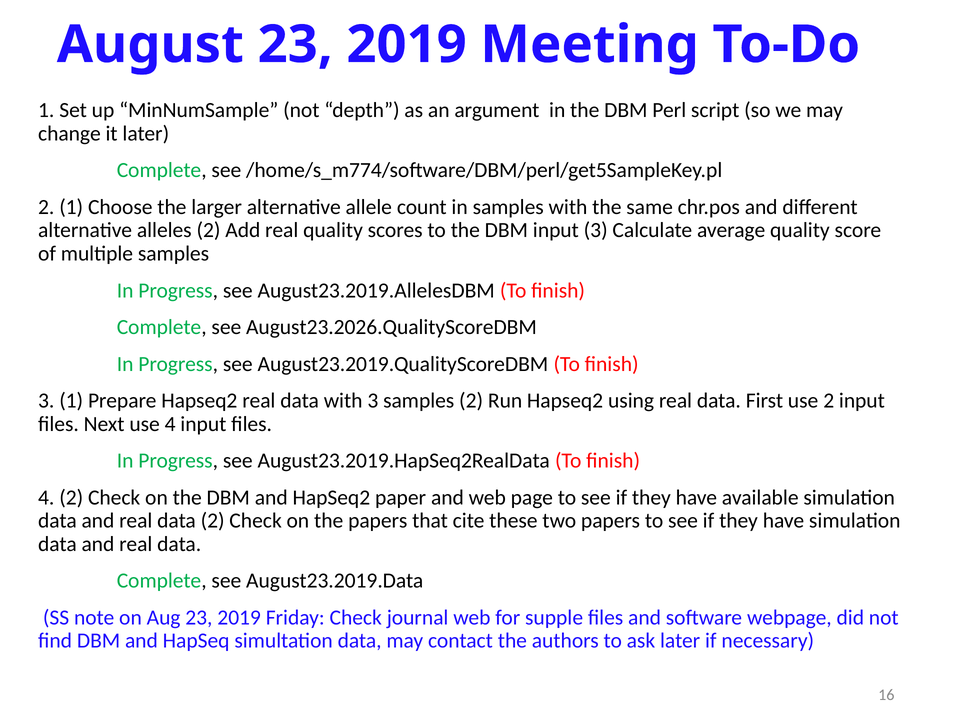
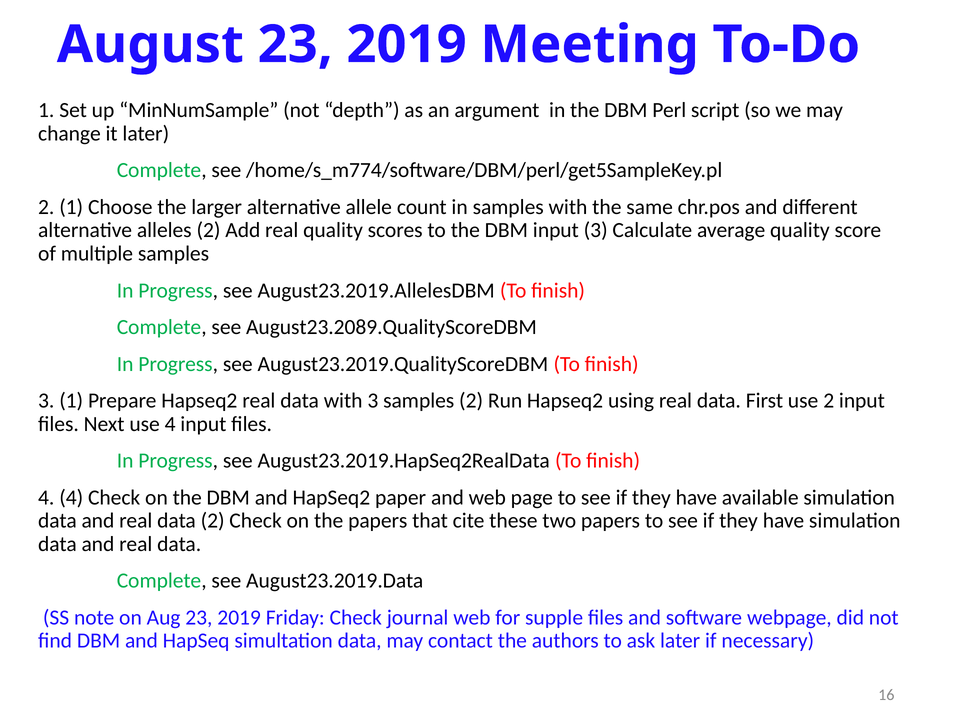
August23.2026.QualityScoreDBM: August23.2026.QualityScoreDBM -> August23.2089.QualityScoreDBM (391, 327)
4 2: 2 -> 4 (71, 498)
